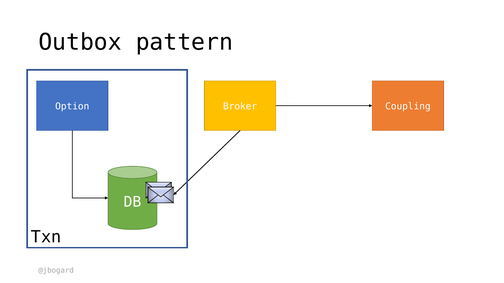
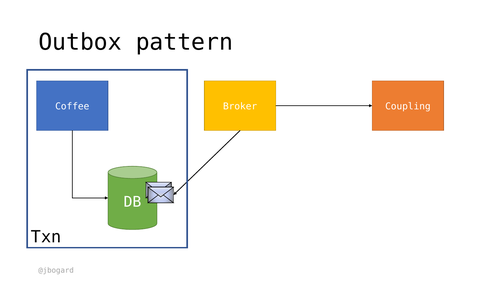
Option: Option -> Coffee (72, 107)
